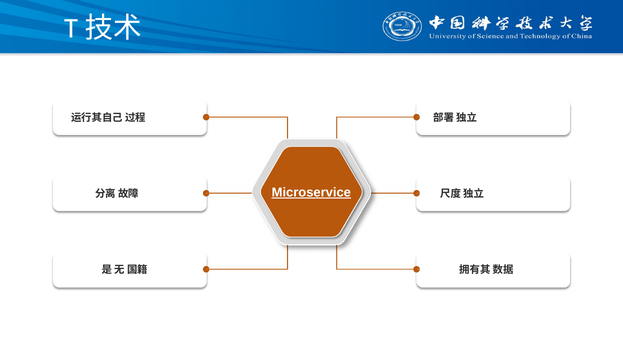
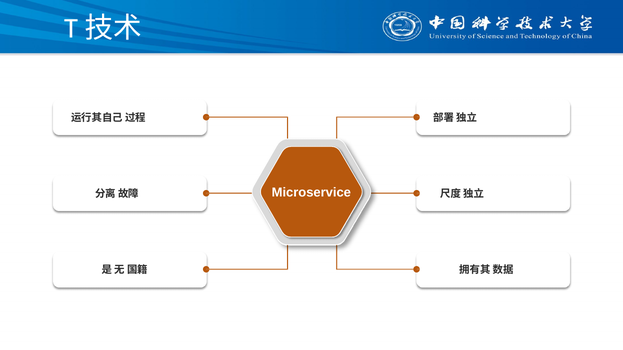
Microservice underline: present -> none (311, 193)
